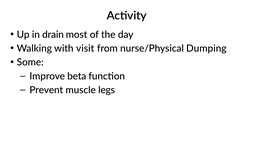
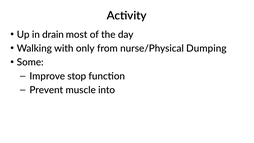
visit: visit -> only (85, 48)
beta: beta -> stop (77, 76)
legs: legs -> into (107, 90)
